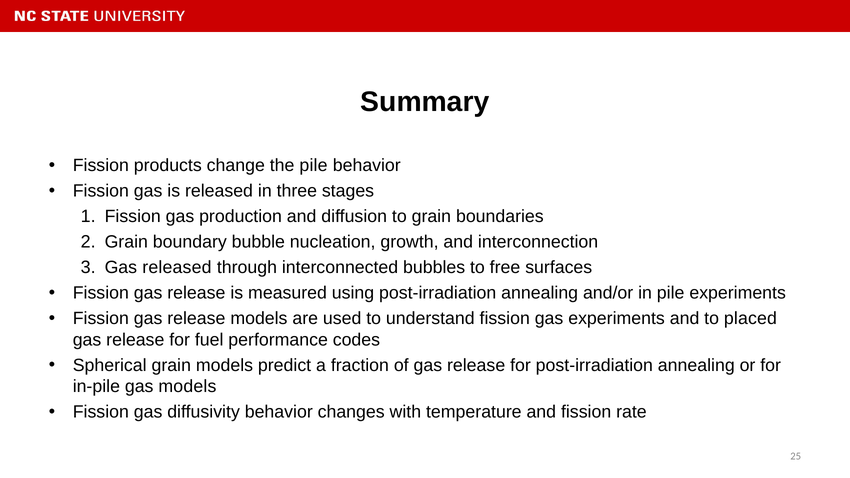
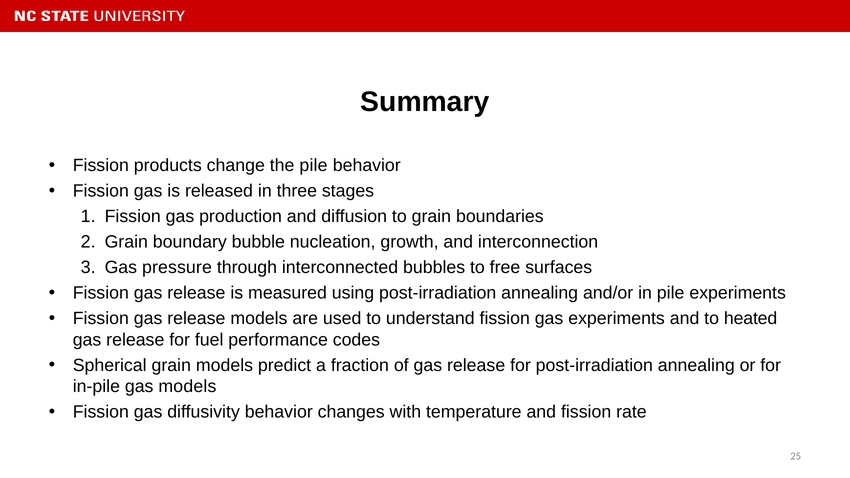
Gas released: released -> pressure (177, 268)
placed: placed -> heated (751, 319)
